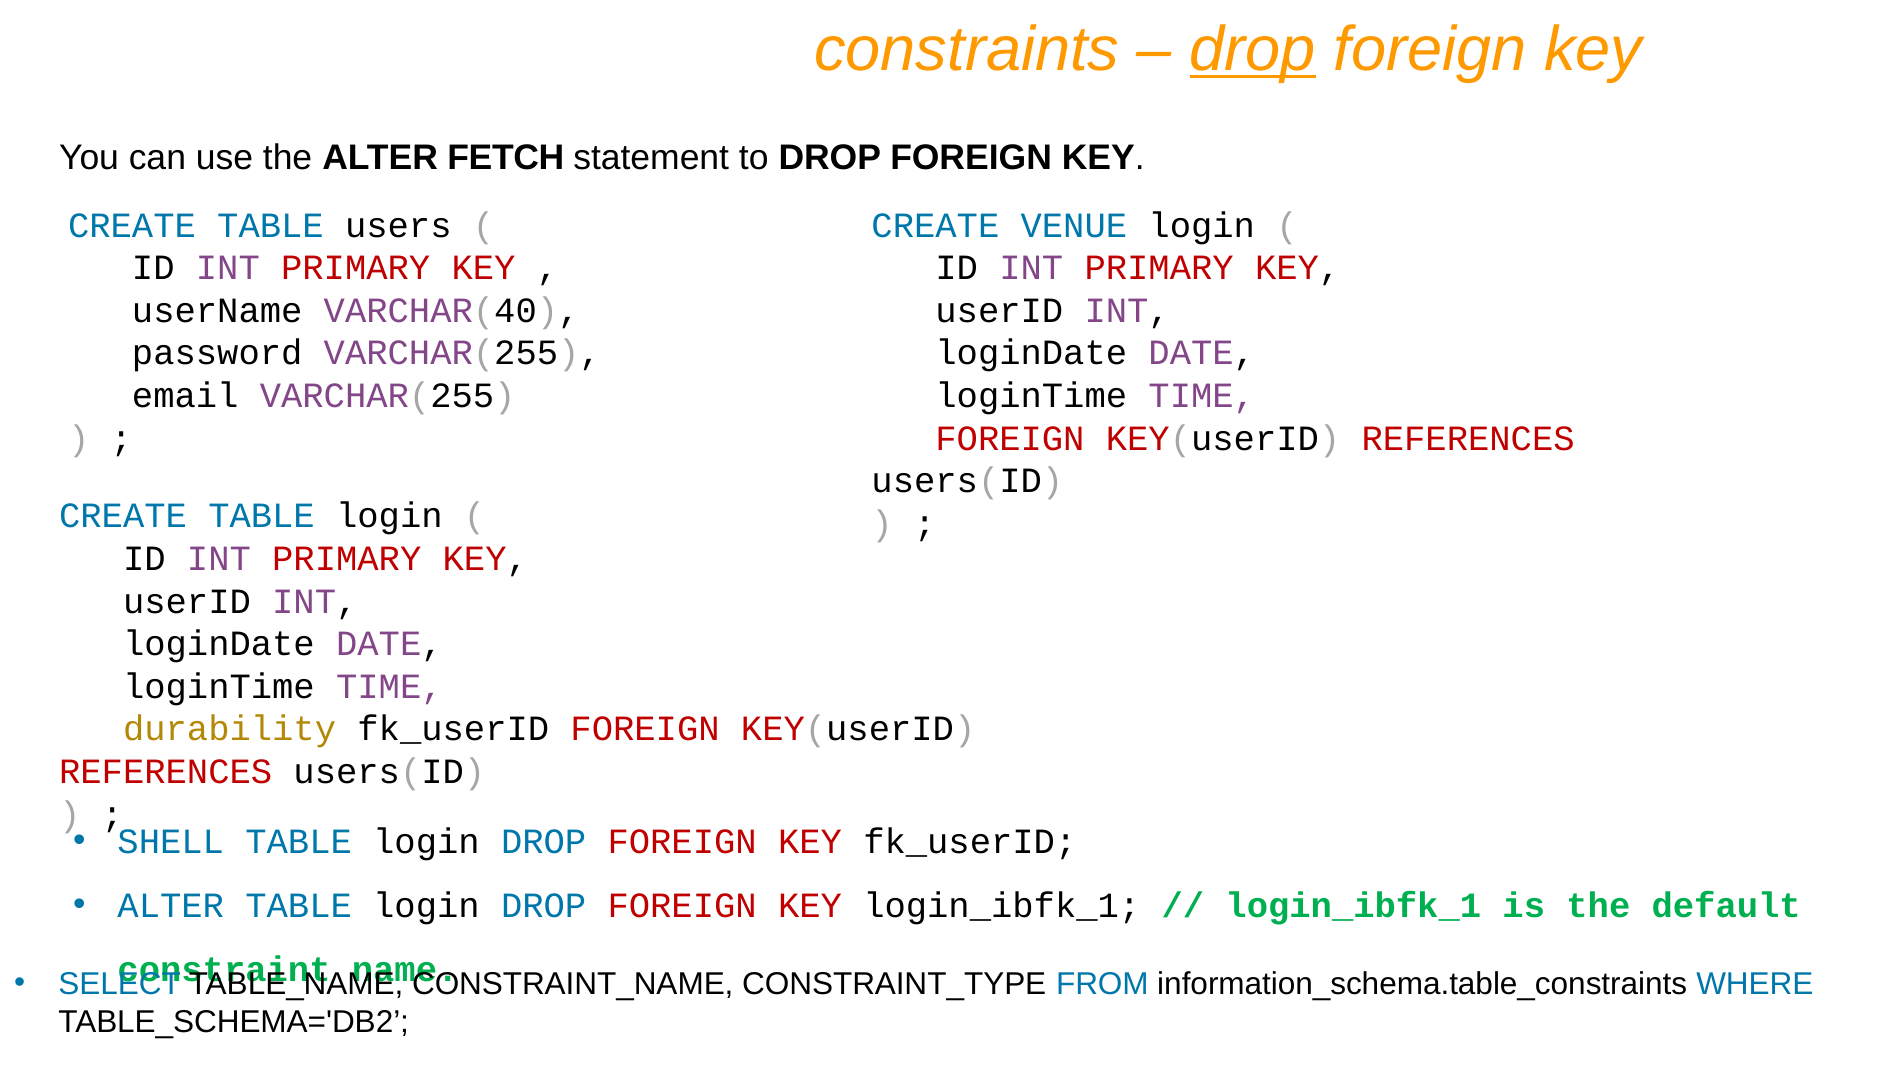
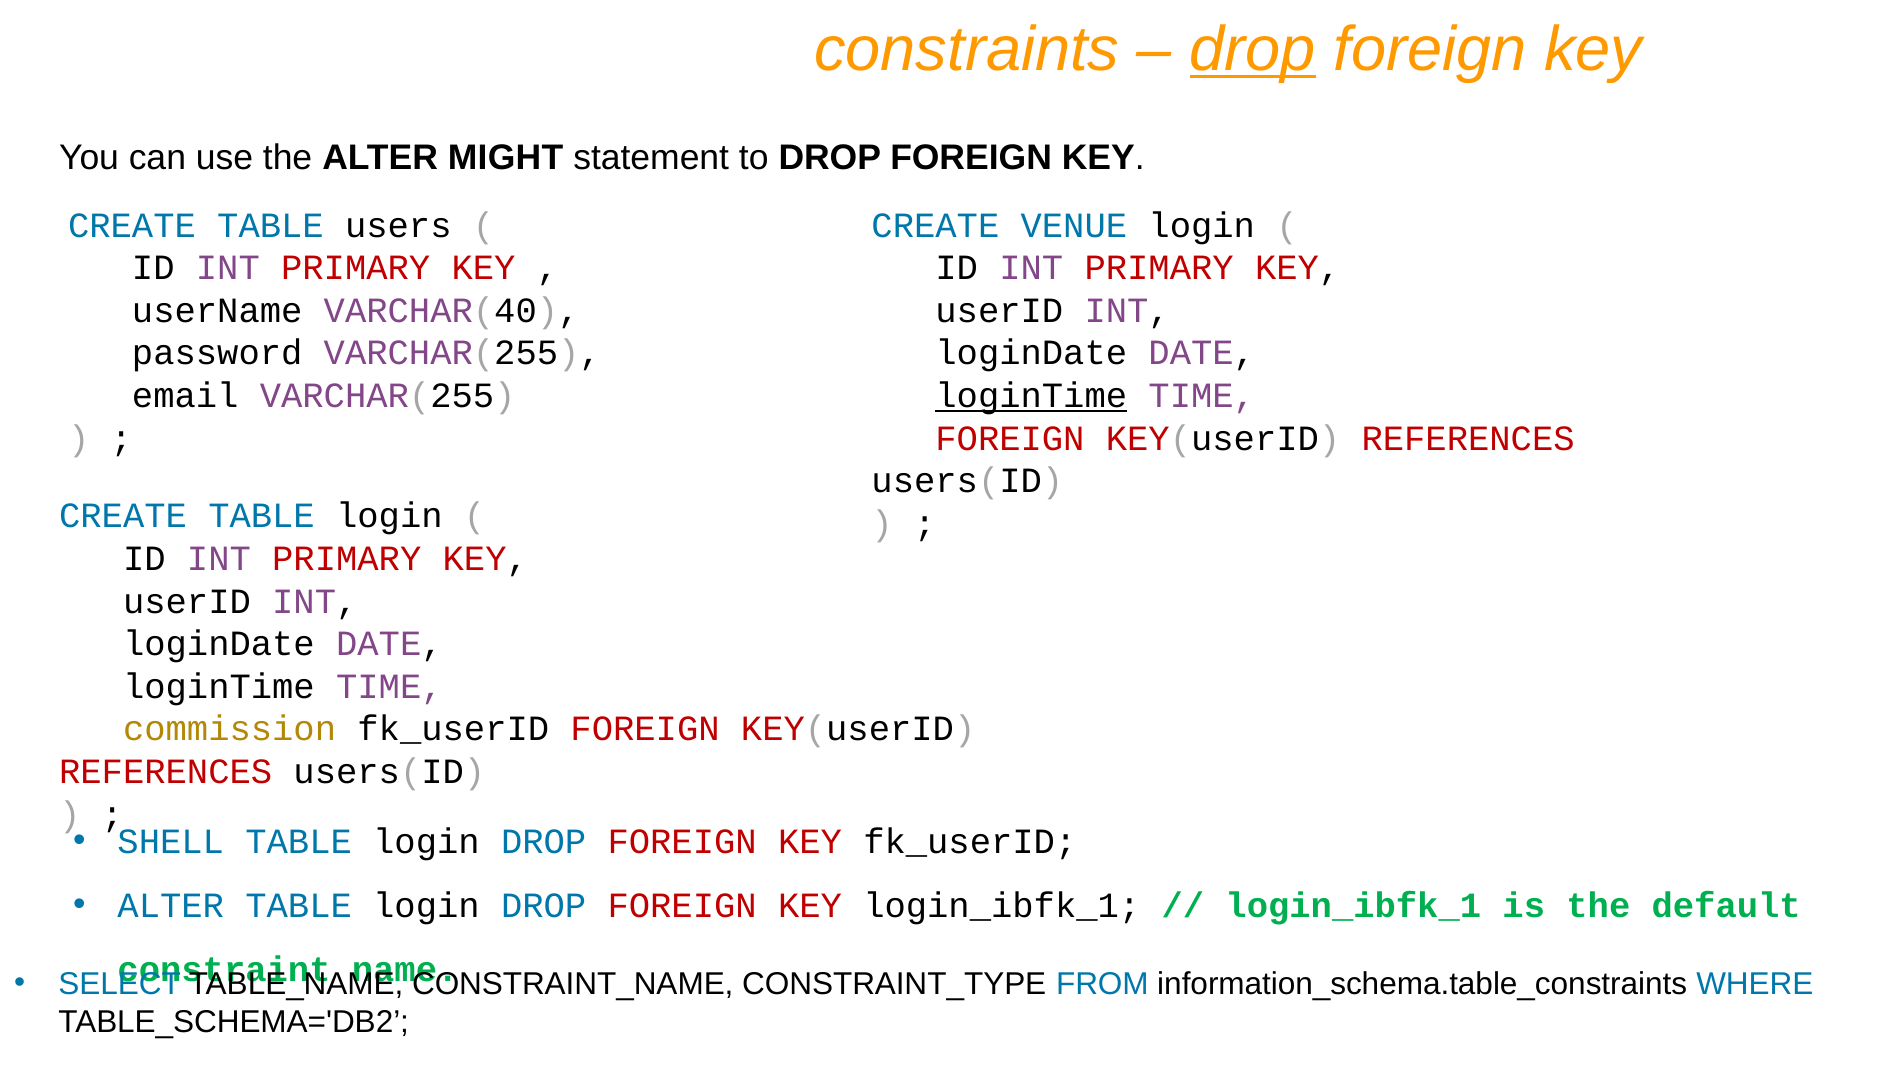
FETCH: FETCH -> MIGHT (506, 158)
loginTime underline: none -> present (1031, 396)
durability: durability -> commission (230, 729)
